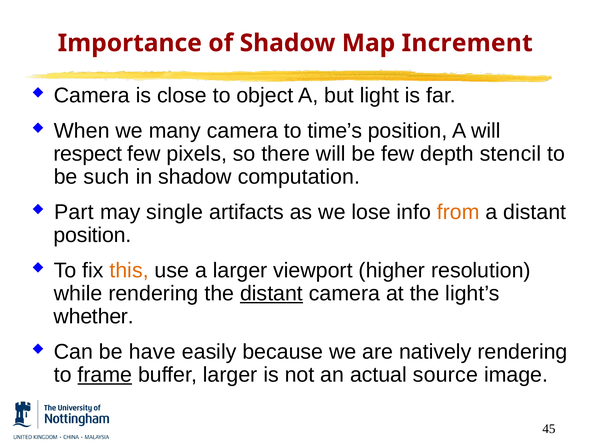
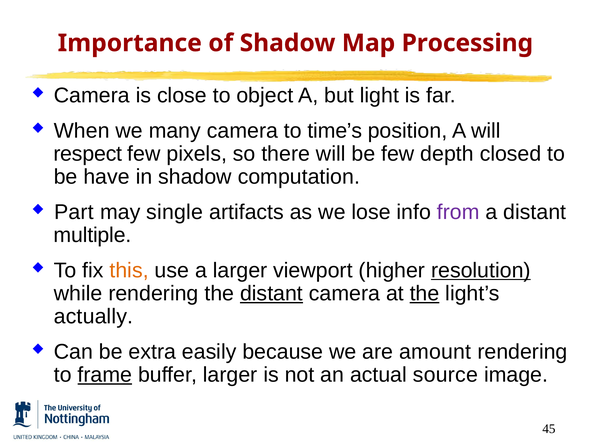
Increment: Increment -> Processing (467, 43)
stencil: stencil -> closed (511, 154)
such: such -> have (107, 177)
from colour: orange -> purple (458, 212)
position: position -> multiple (92, 235)
resolution underline: none -> present (481, 270)
the underline: none -> present (425, 294)
whether: whether -> actually (93, 317)
have: have -> extra (152, 352)
natively: natively -> amount (435, 352)
